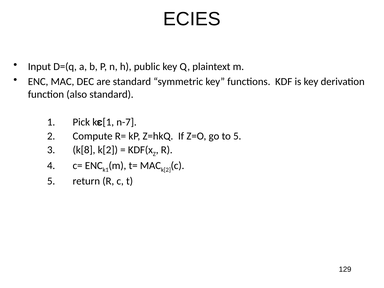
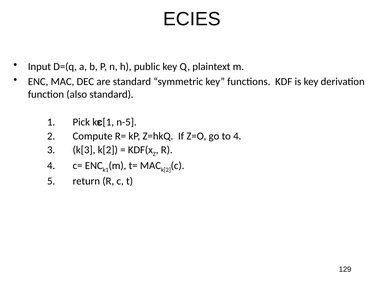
n-7: n-7 -> n-5 (127, 122)
to 5: 5 -> 4 (237, 136)
k[8: k[8 -> k[3 (84, 150)
